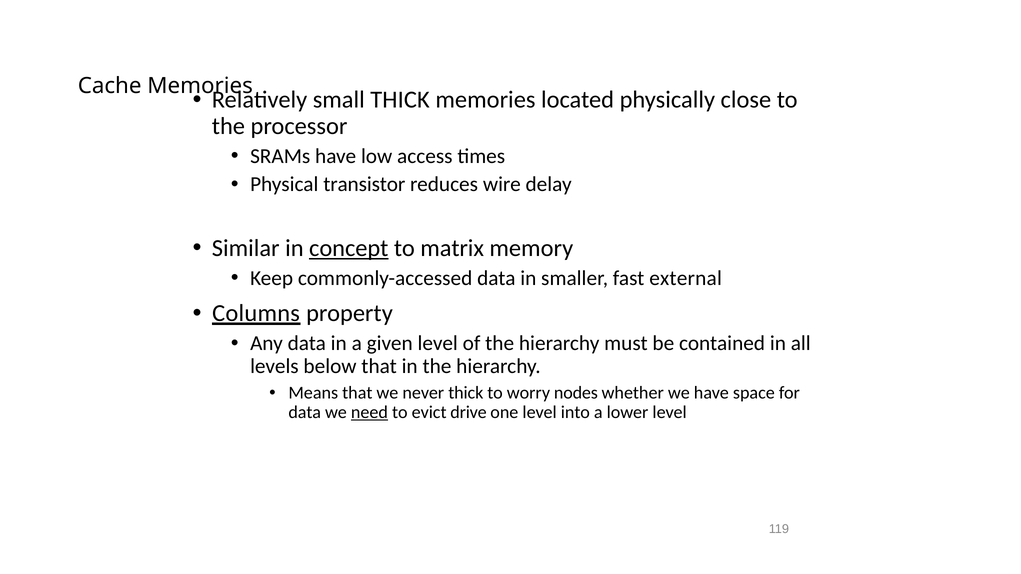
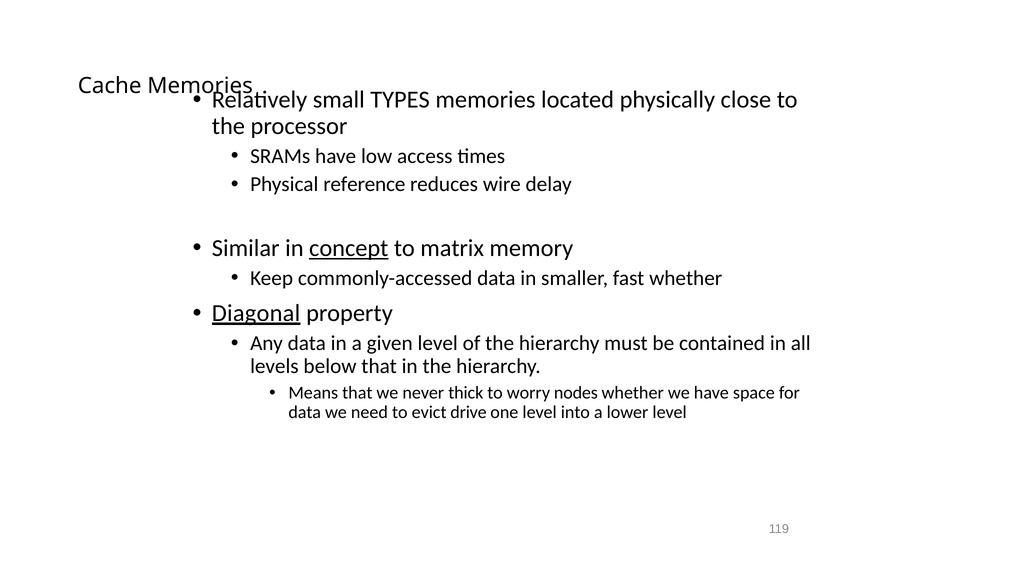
small THICK: THICK -> TYPES (400, 100)
transistor: transistor -> reference (364, 185)
fast external: external -> whether (686, 278)
Columns: Columns -> Diagonal (256, 313)
need underline: present -> none (369, 413)
